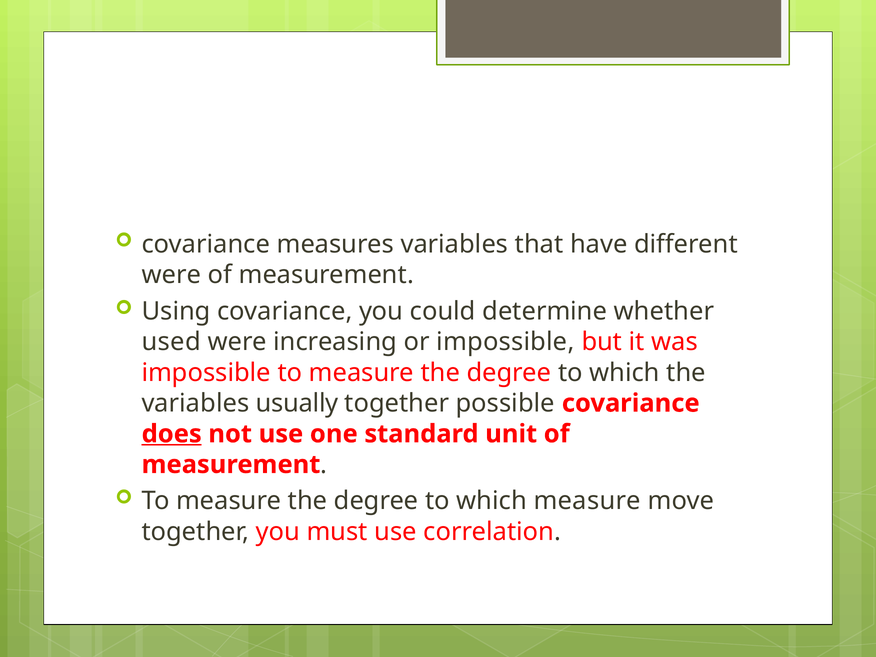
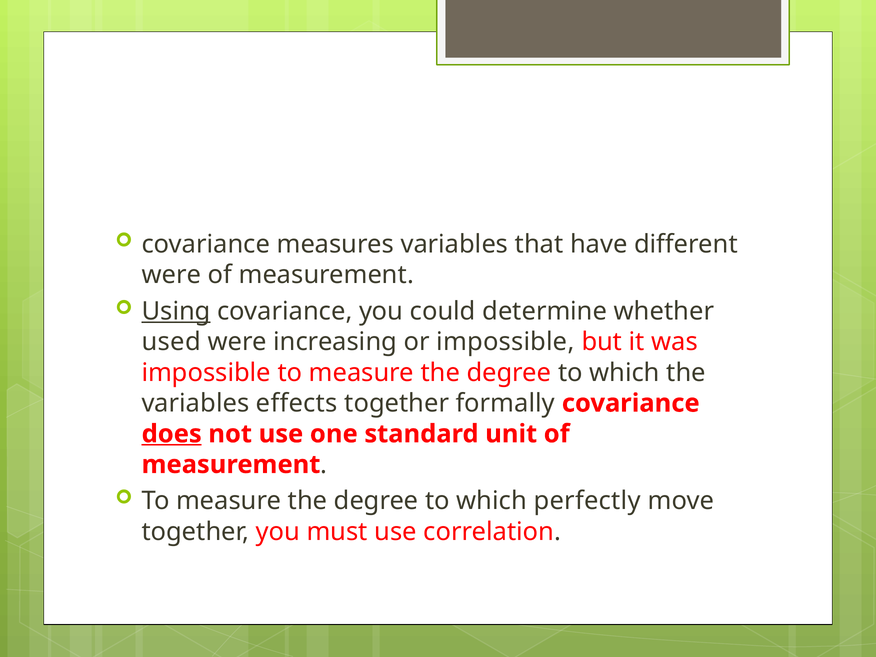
Using underline: none -> present (176, 311)
usually: usually -> effects (297, 403)
possible: possible -> formally (505, 403)
which measure: measure -> perfectly (587, 501)
